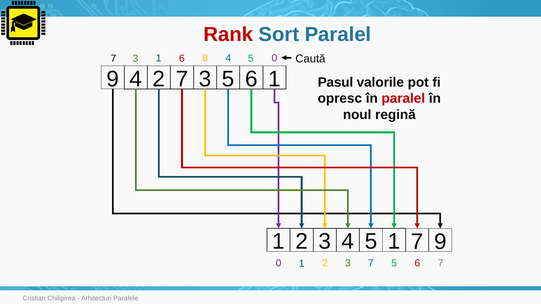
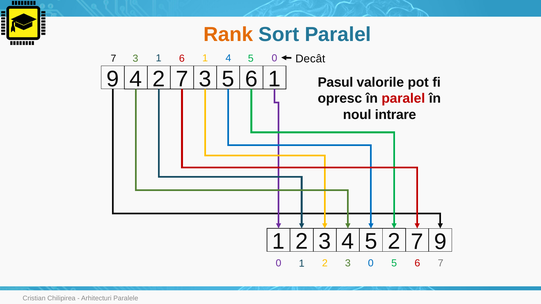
Rank colour: red -> orange (228, 34)
1 6 8: 8 -> 1 (205, 58)
Caută: Caută -> Decât (310, 59)
regină: regină -> intrare (396, 115)
5 1: 1 -> 2 (394, 242)
3 7: 7 -> 0 (371, 263)
